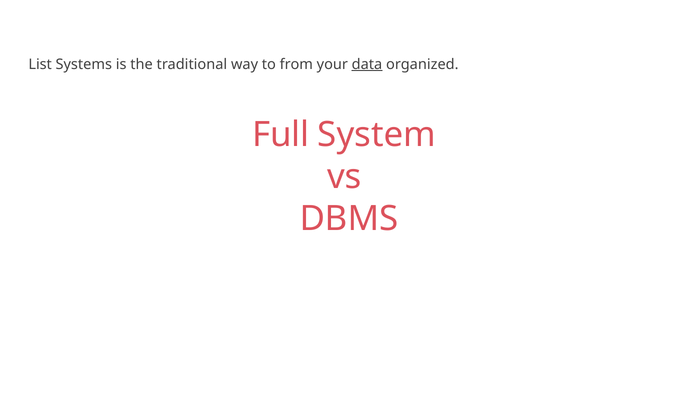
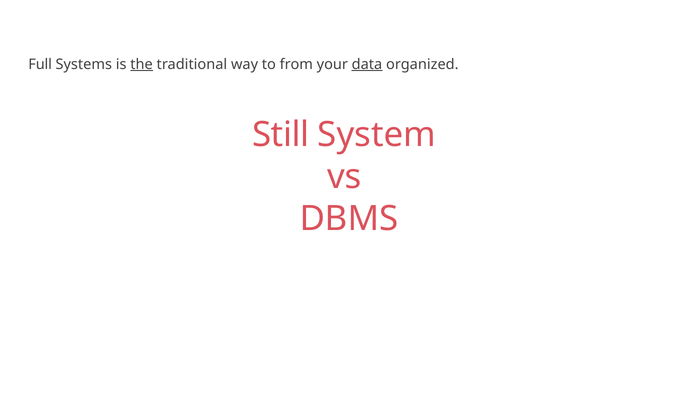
List: List -> Full (40, 64)
the underline: none -> present (142, 64)
Full: Full -> Still (281, 135)
